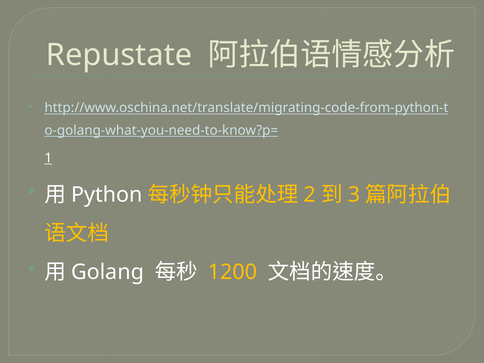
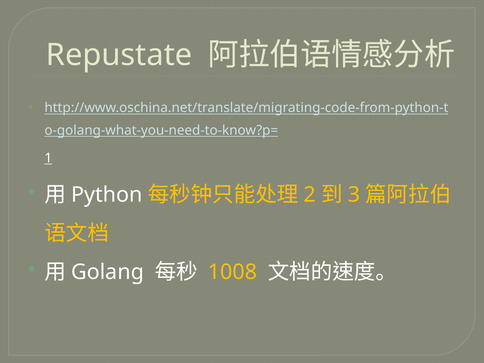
1200: 1200 -> 1008 (232, 272)
